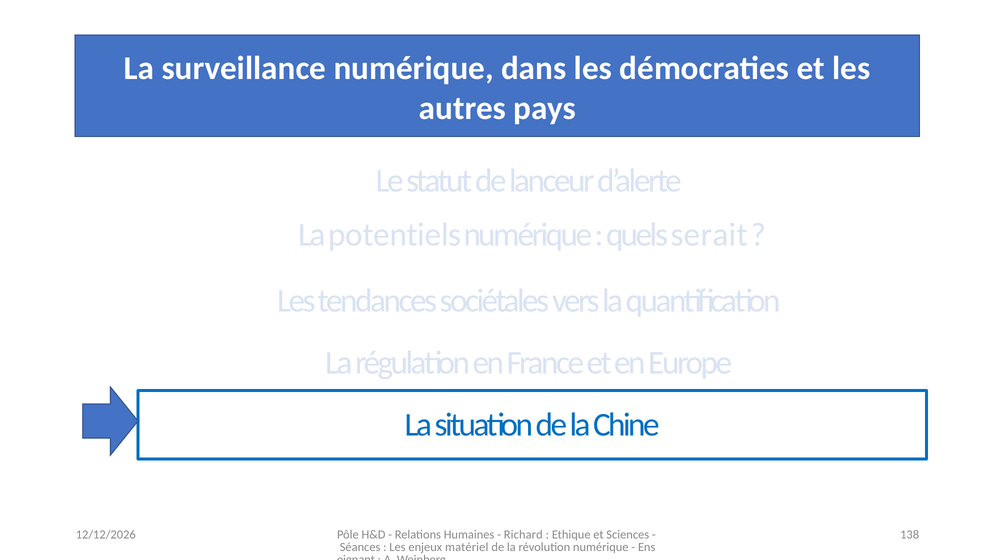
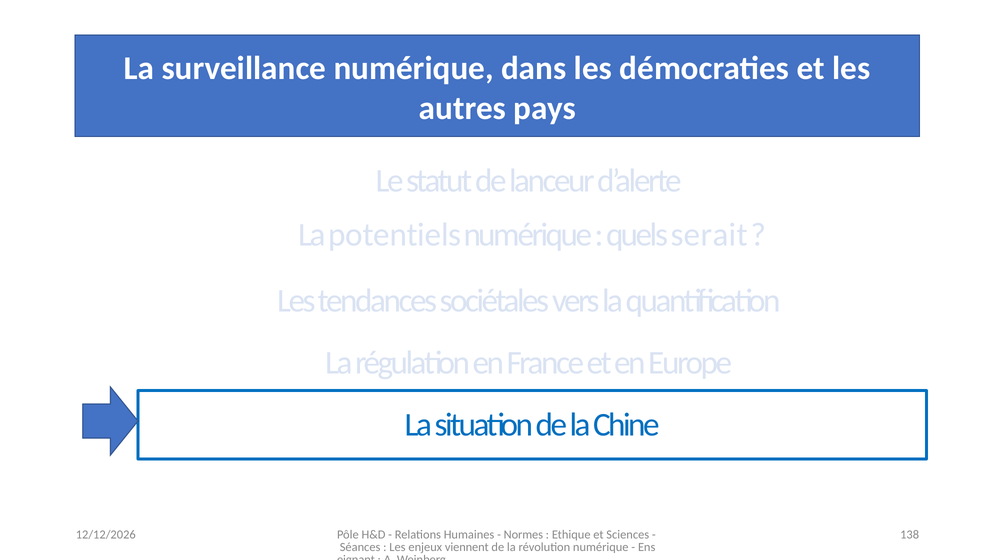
Richard: Richard -> Normes (523, 534)
matériel: matériel -> viennent (467, 547)
